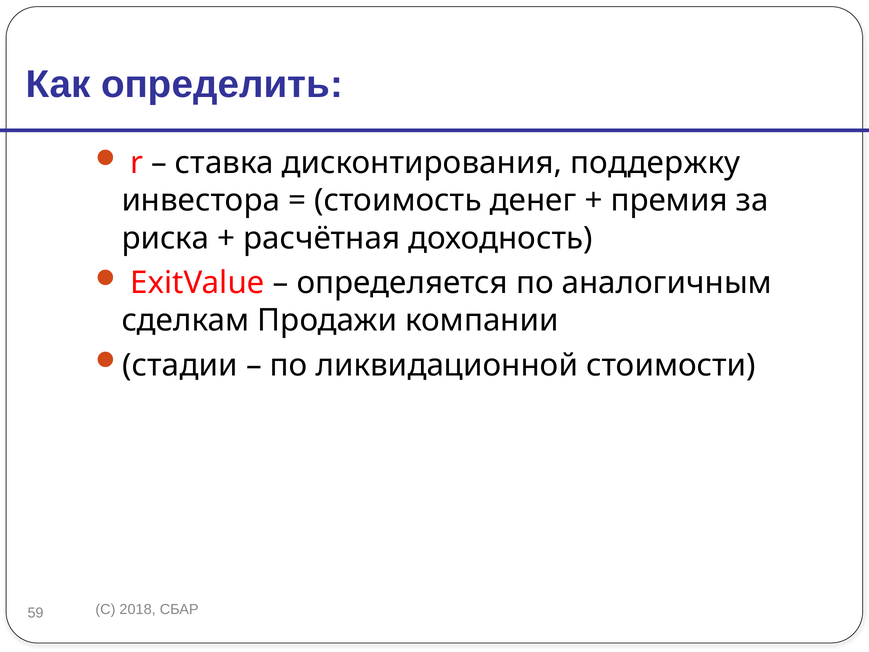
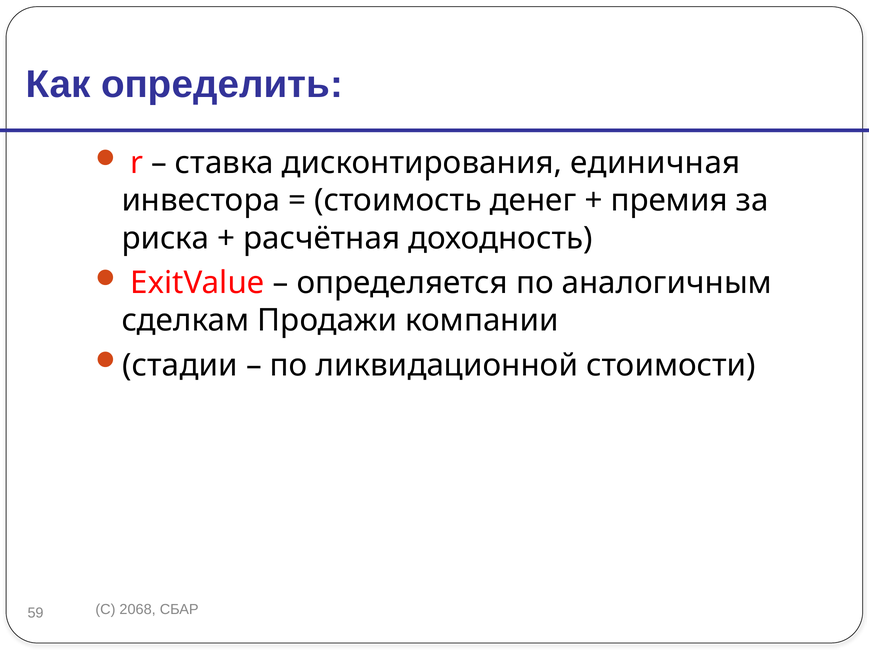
поддержку: поддержку -> единичная (655, 163)
2018: 2018 -> 2068 (138, 609)
